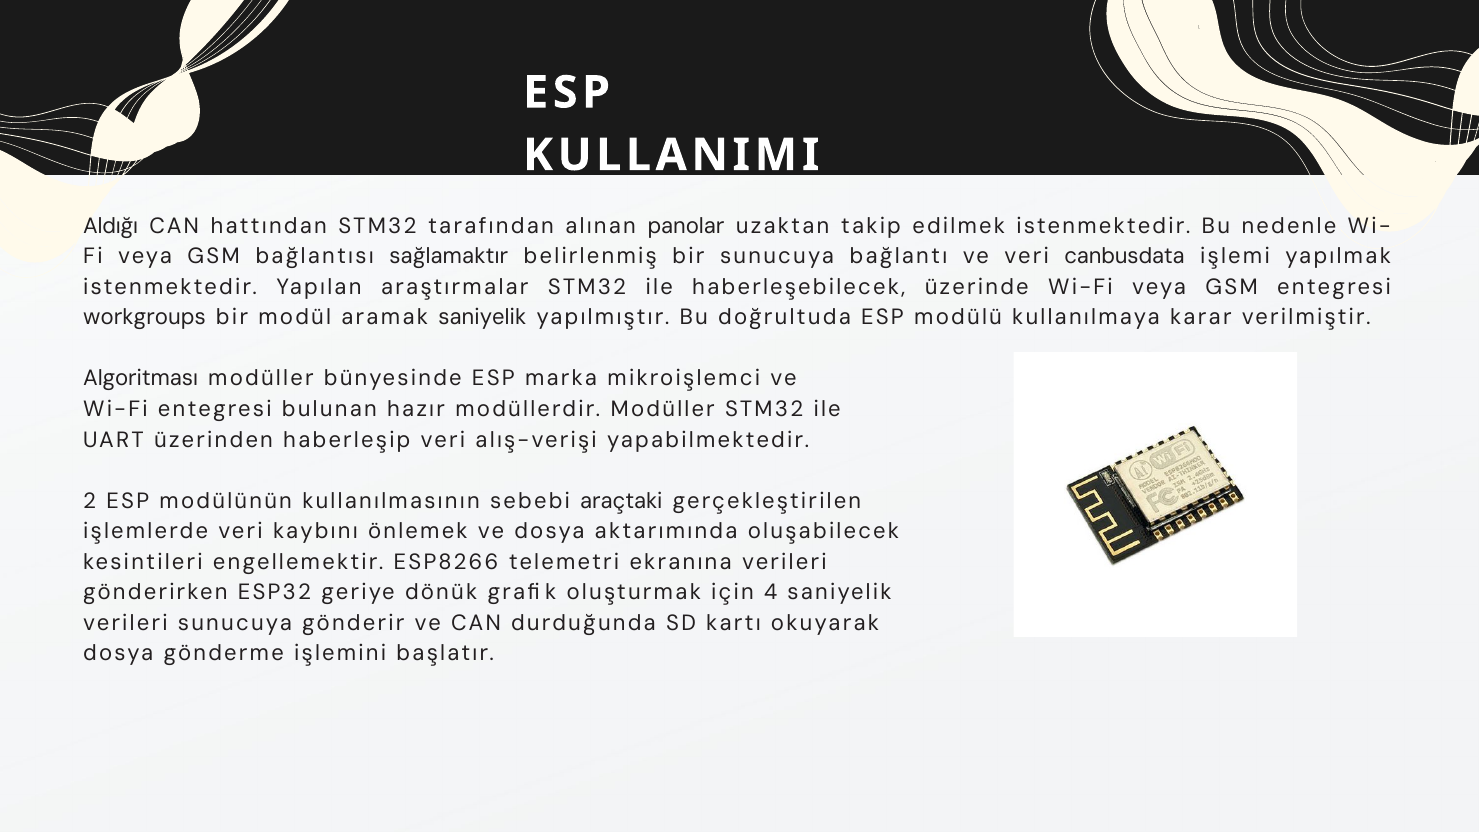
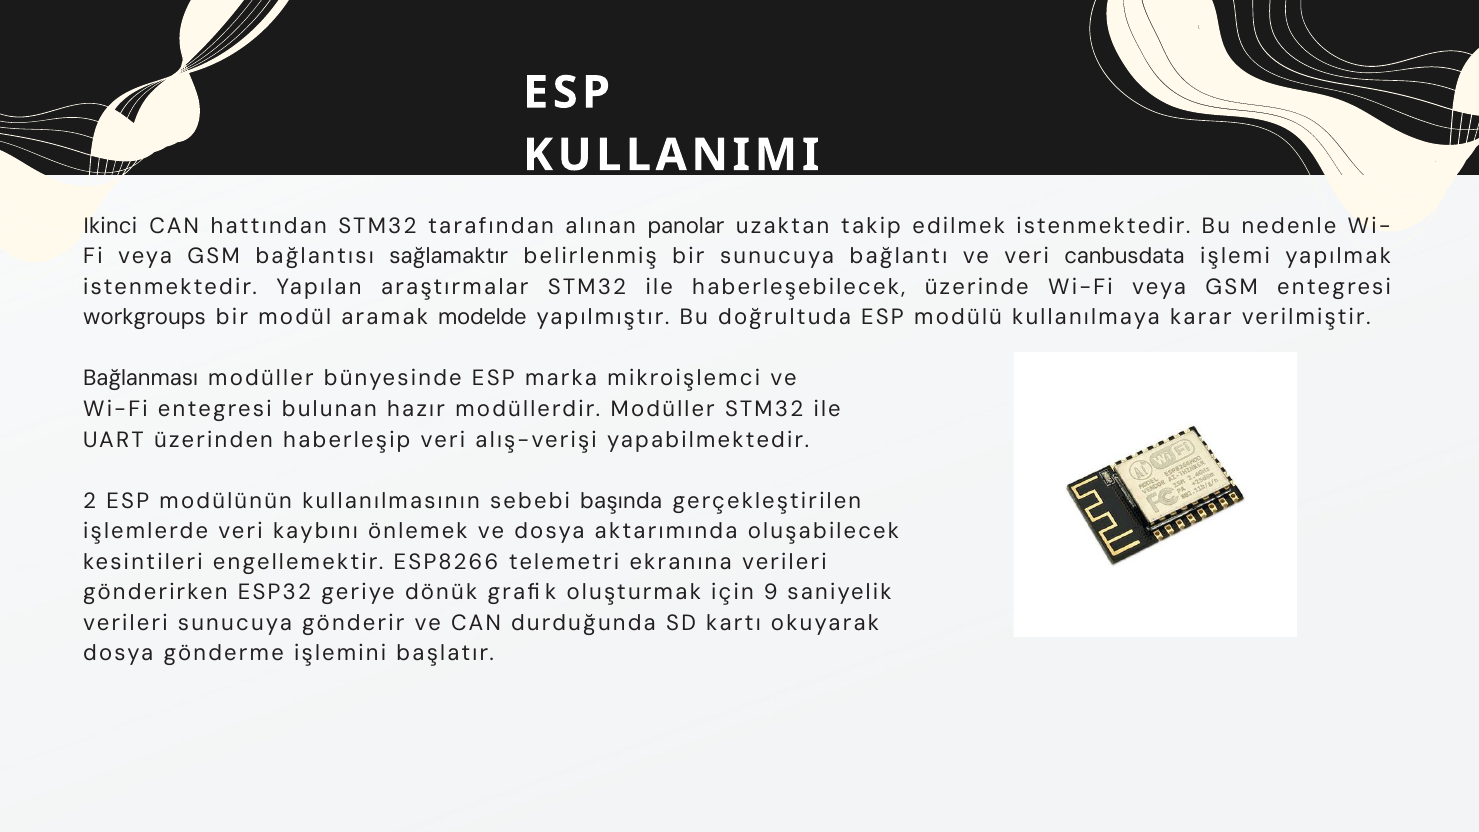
Aldığı: Aldığı -> Ikinci (110, 226)
aramak saniyelik: saniyelik -> modelde (482, 318)
Algoritması: Algoritması -> Bağlanması (141, 379)
araçtaki: araçtaki -> başında (621, 501)
4: 4 -> 9 (771, 592)
